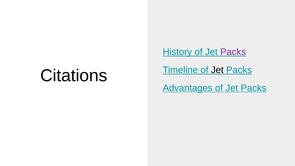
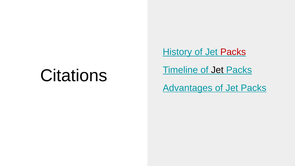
Packs colour: purple -> red (233, 52)
